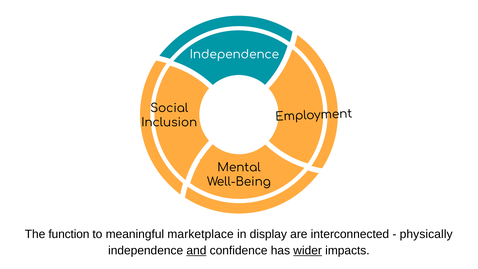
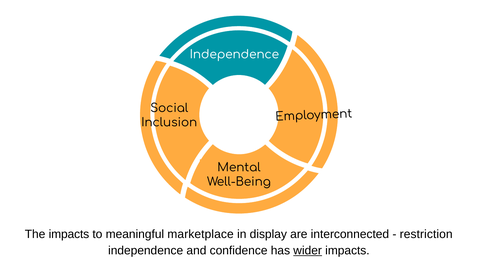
The function: function -> impacts (69, 234)
physically: physically -> restriction (426, 234)
and underline: present -> none (196, 251)
